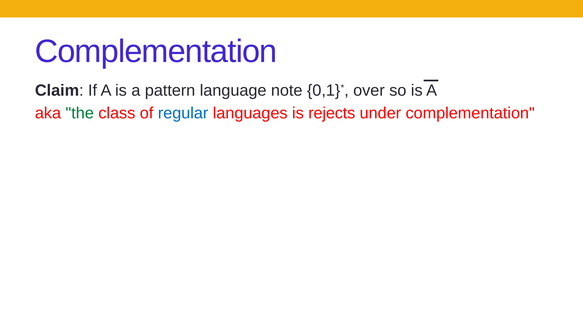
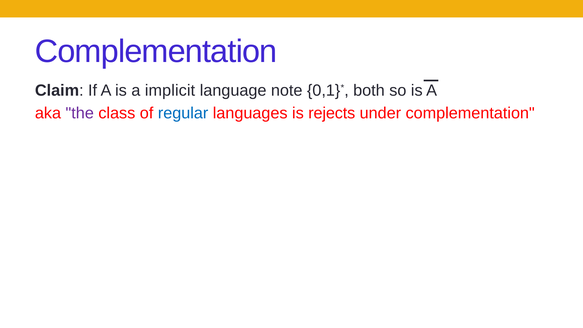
pattern: pattern -> implicit (170, 90)
over: over -> both (369, 90)
the colour: green -> purple (80, 113)
